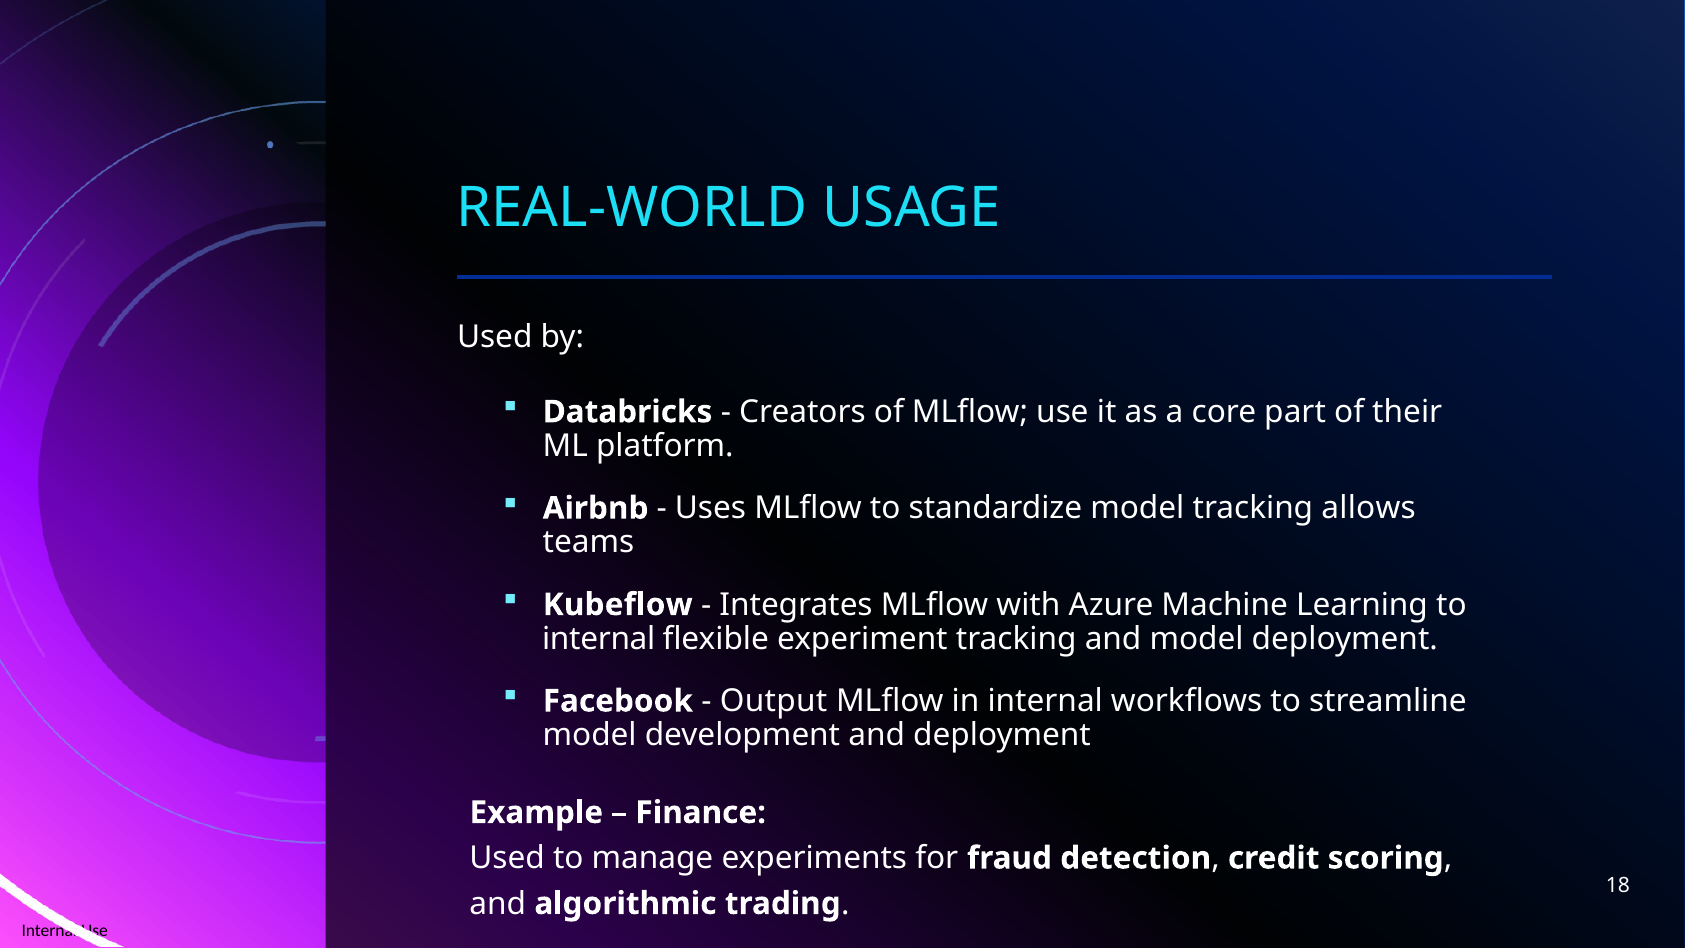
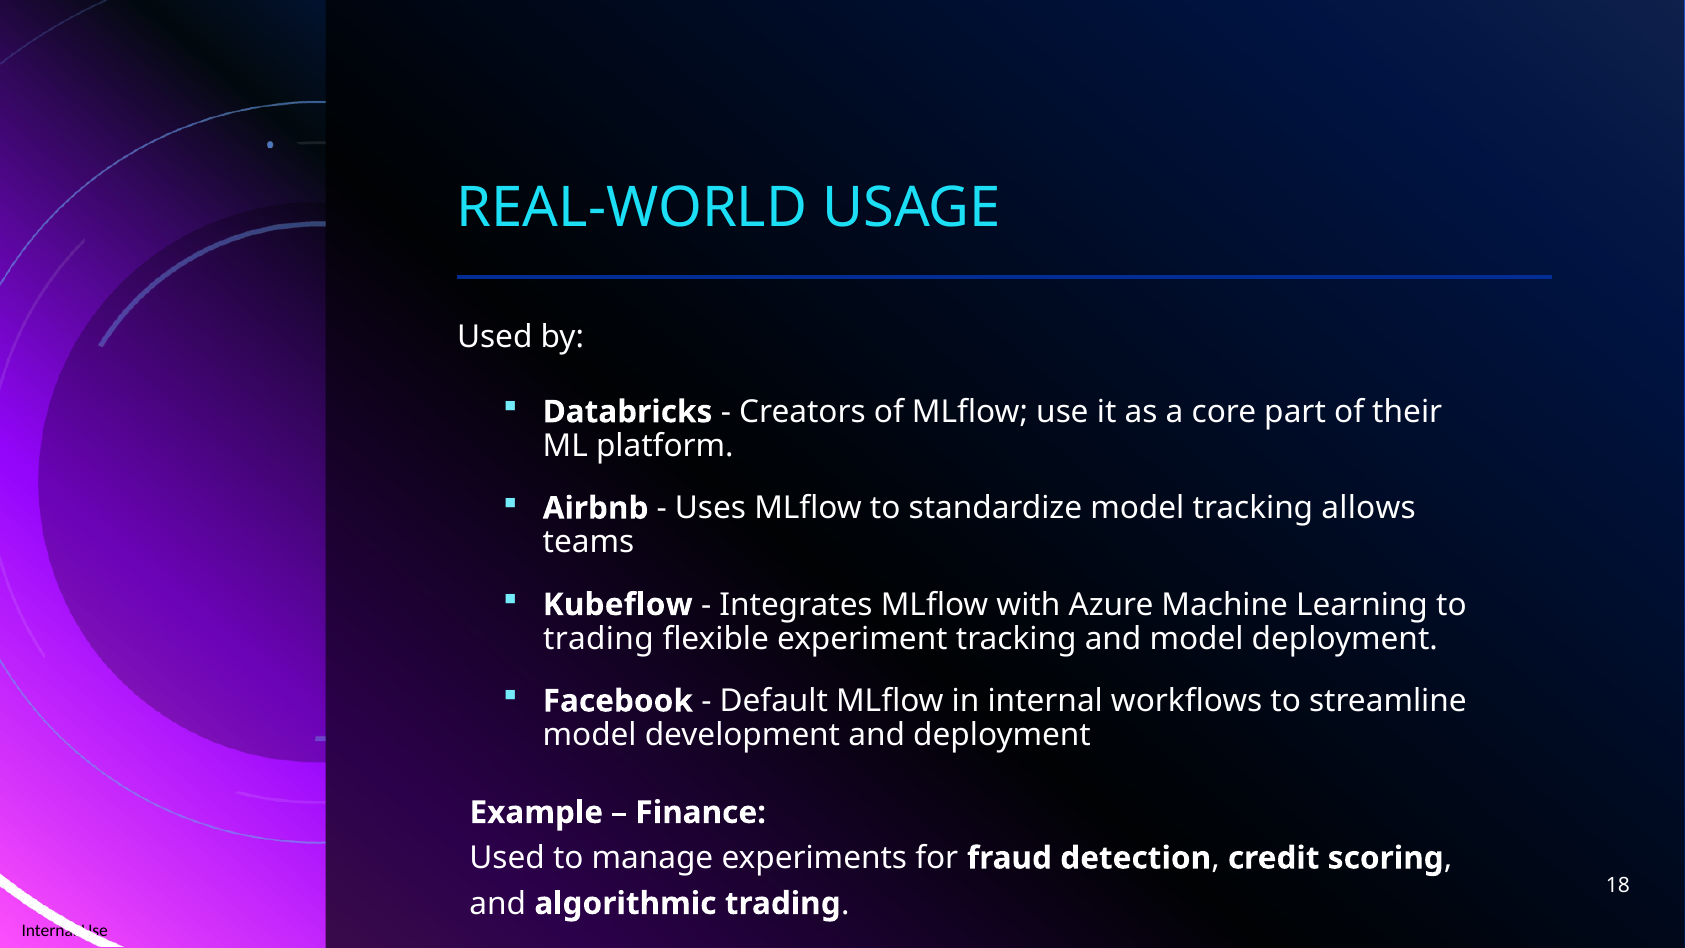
internal: internal -> trading (598, 639)
Output: Output -> Default (774, 701)
